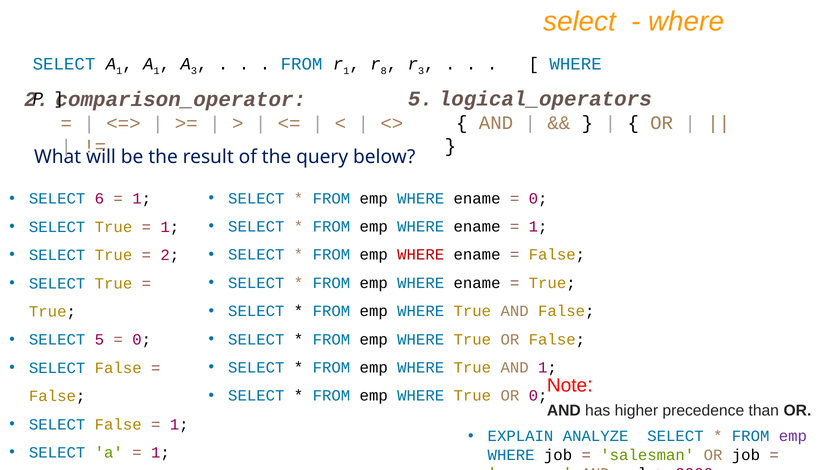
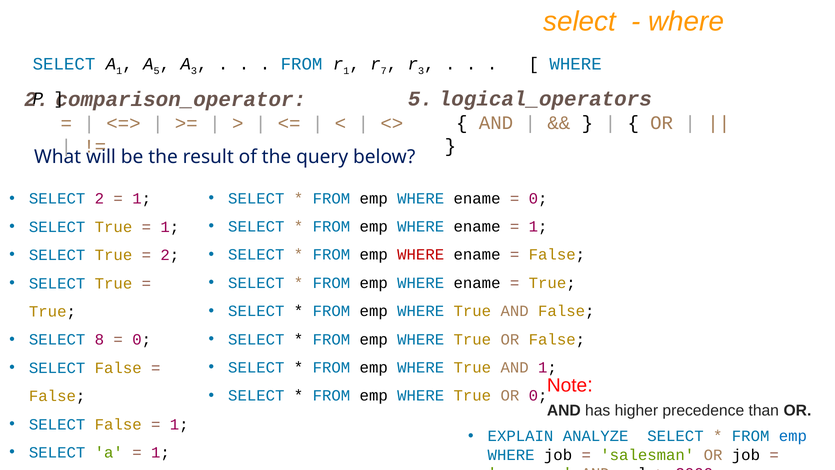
1: 1 -> 5 (157, 71)
8: 8 -> 7 (384, 71)
SELECT 6: 6 -> 2 (99, 199)
SELECT 5: 5 -> 8 (99, 340)
emp colour: purple -> blue (793, 436)
